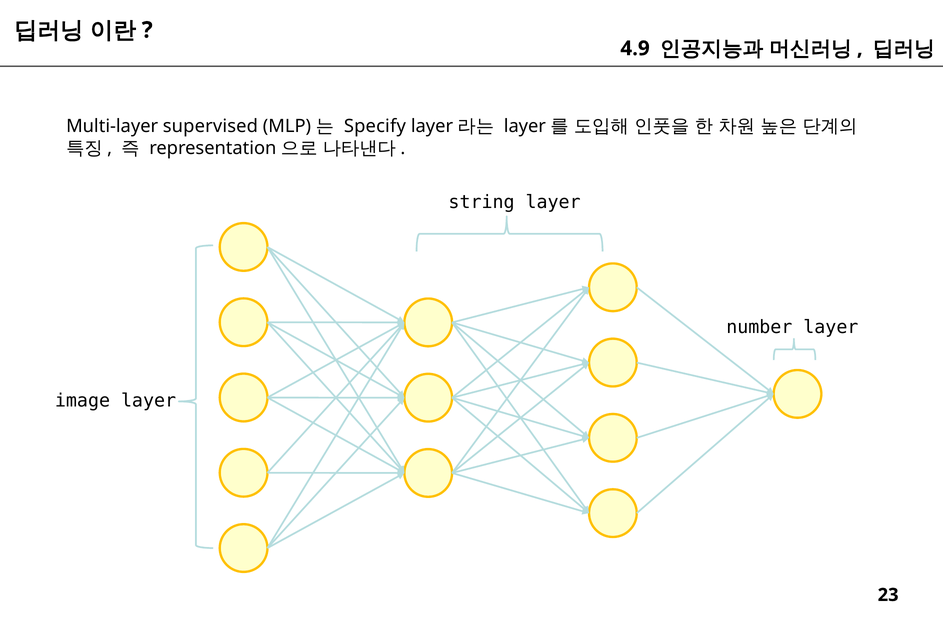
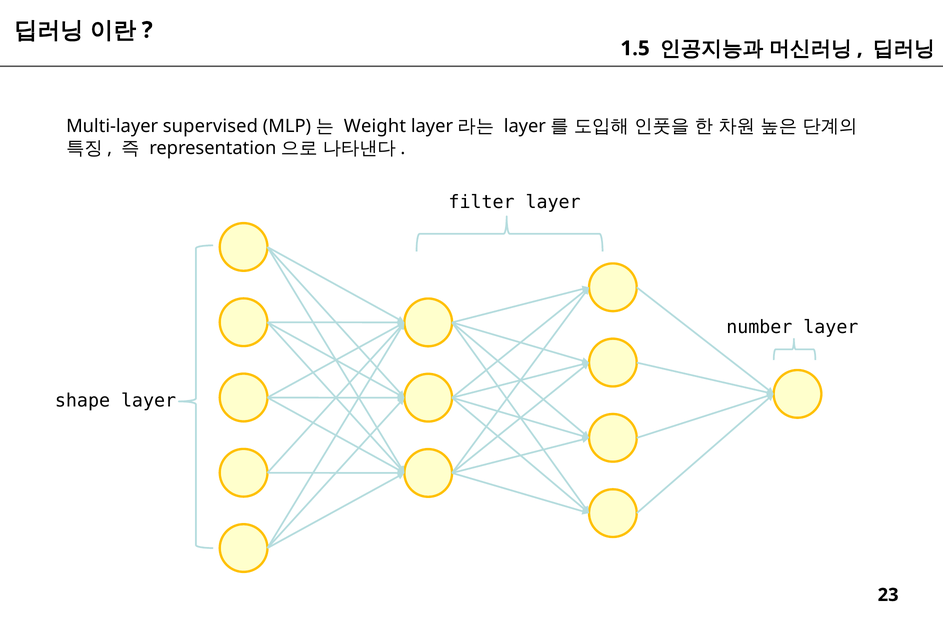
4.9: 4.9 -> 1.5 (635, 48)
Specify: Specify -> Weight (375, 126)
string: string -> filter (482, 202)
image: image -> shape (83, 400)
